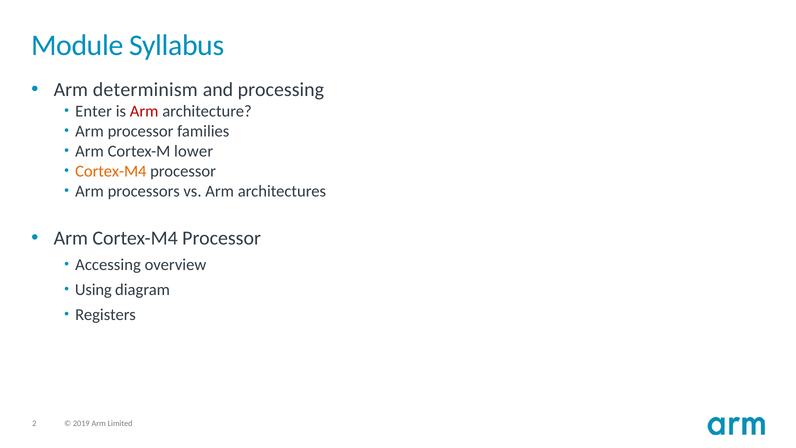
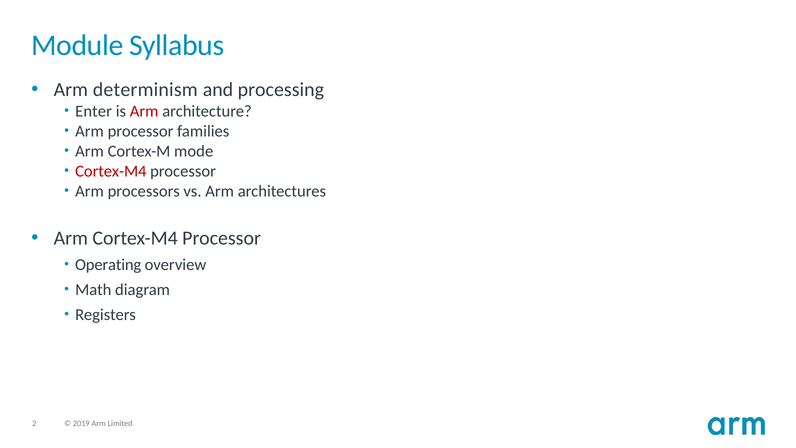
lower: lower -> mode (194, 151)
Cortex-M4 colour: orange -> red (111, 171)
Accessing: Accessing -> Operating (108, 265)
Using: Using -> Math (93, 290)
